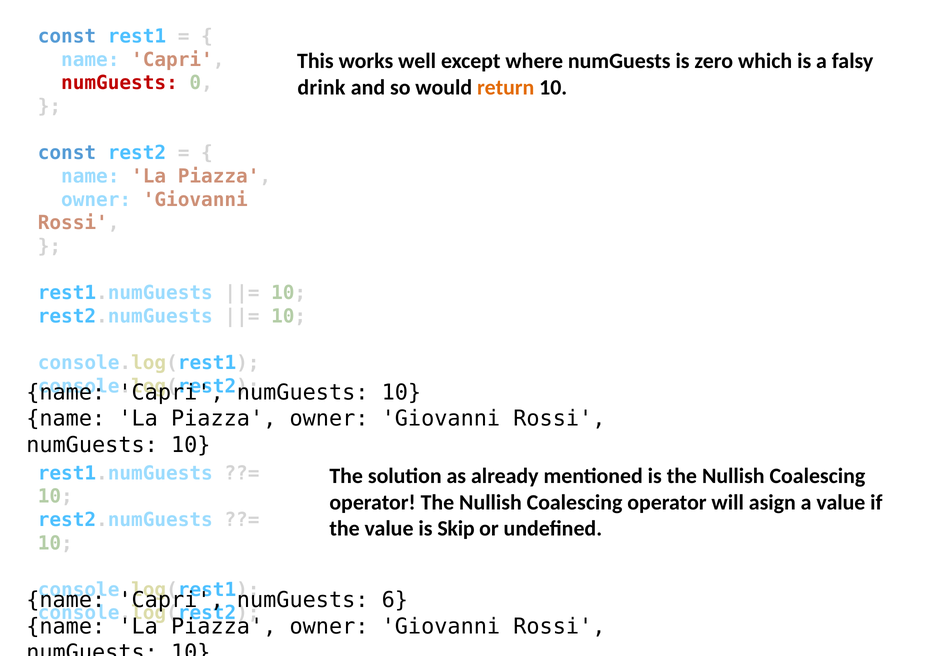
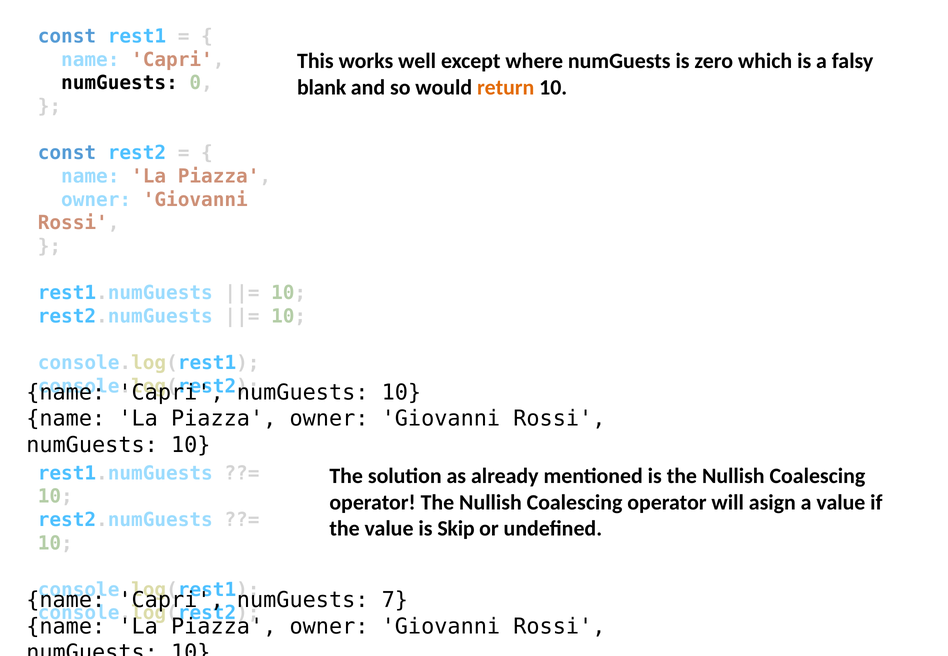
numGuests colour: red -> black (119, 83)
drink: drink -> blank (322, 88)
6: 6 -> 7 (395, 600)
